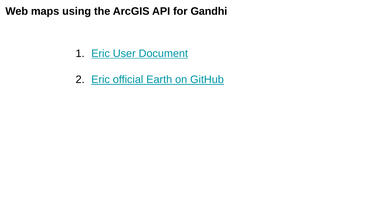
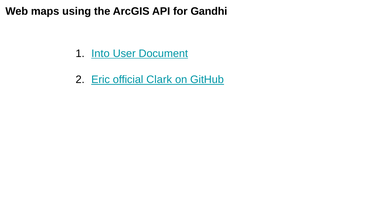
Eric: Eric -> Into (101, 53)
Earth: Earth -> Clark (159, 79)
